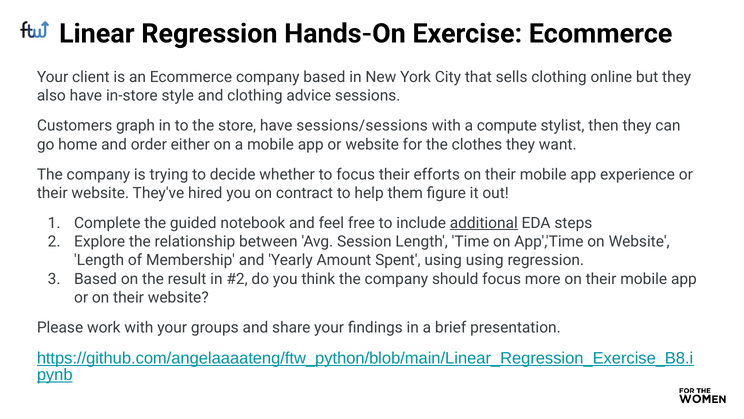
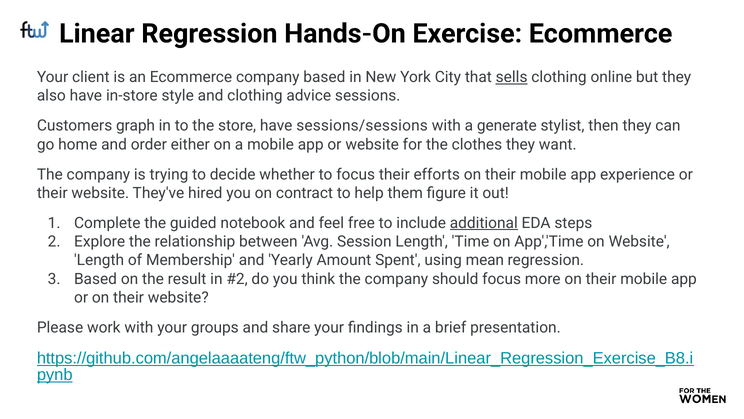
sells underline: none -> present (512, 77)
compute: compute -> generate (507, 126)
using using: using -> mean (485, 260)
